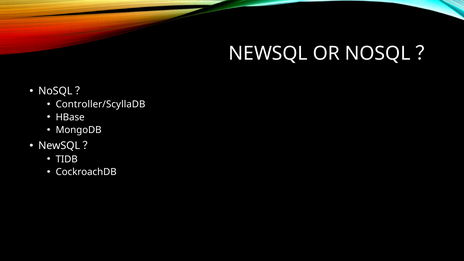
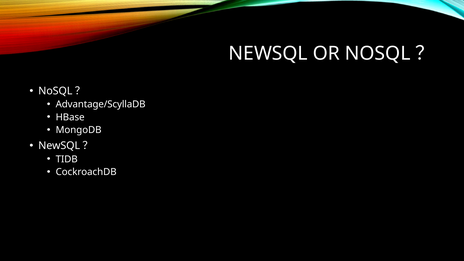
Controller/ScyllaDB: Controller/ScyllaDB -> Advantage/ScyllaDB (101, 104)
